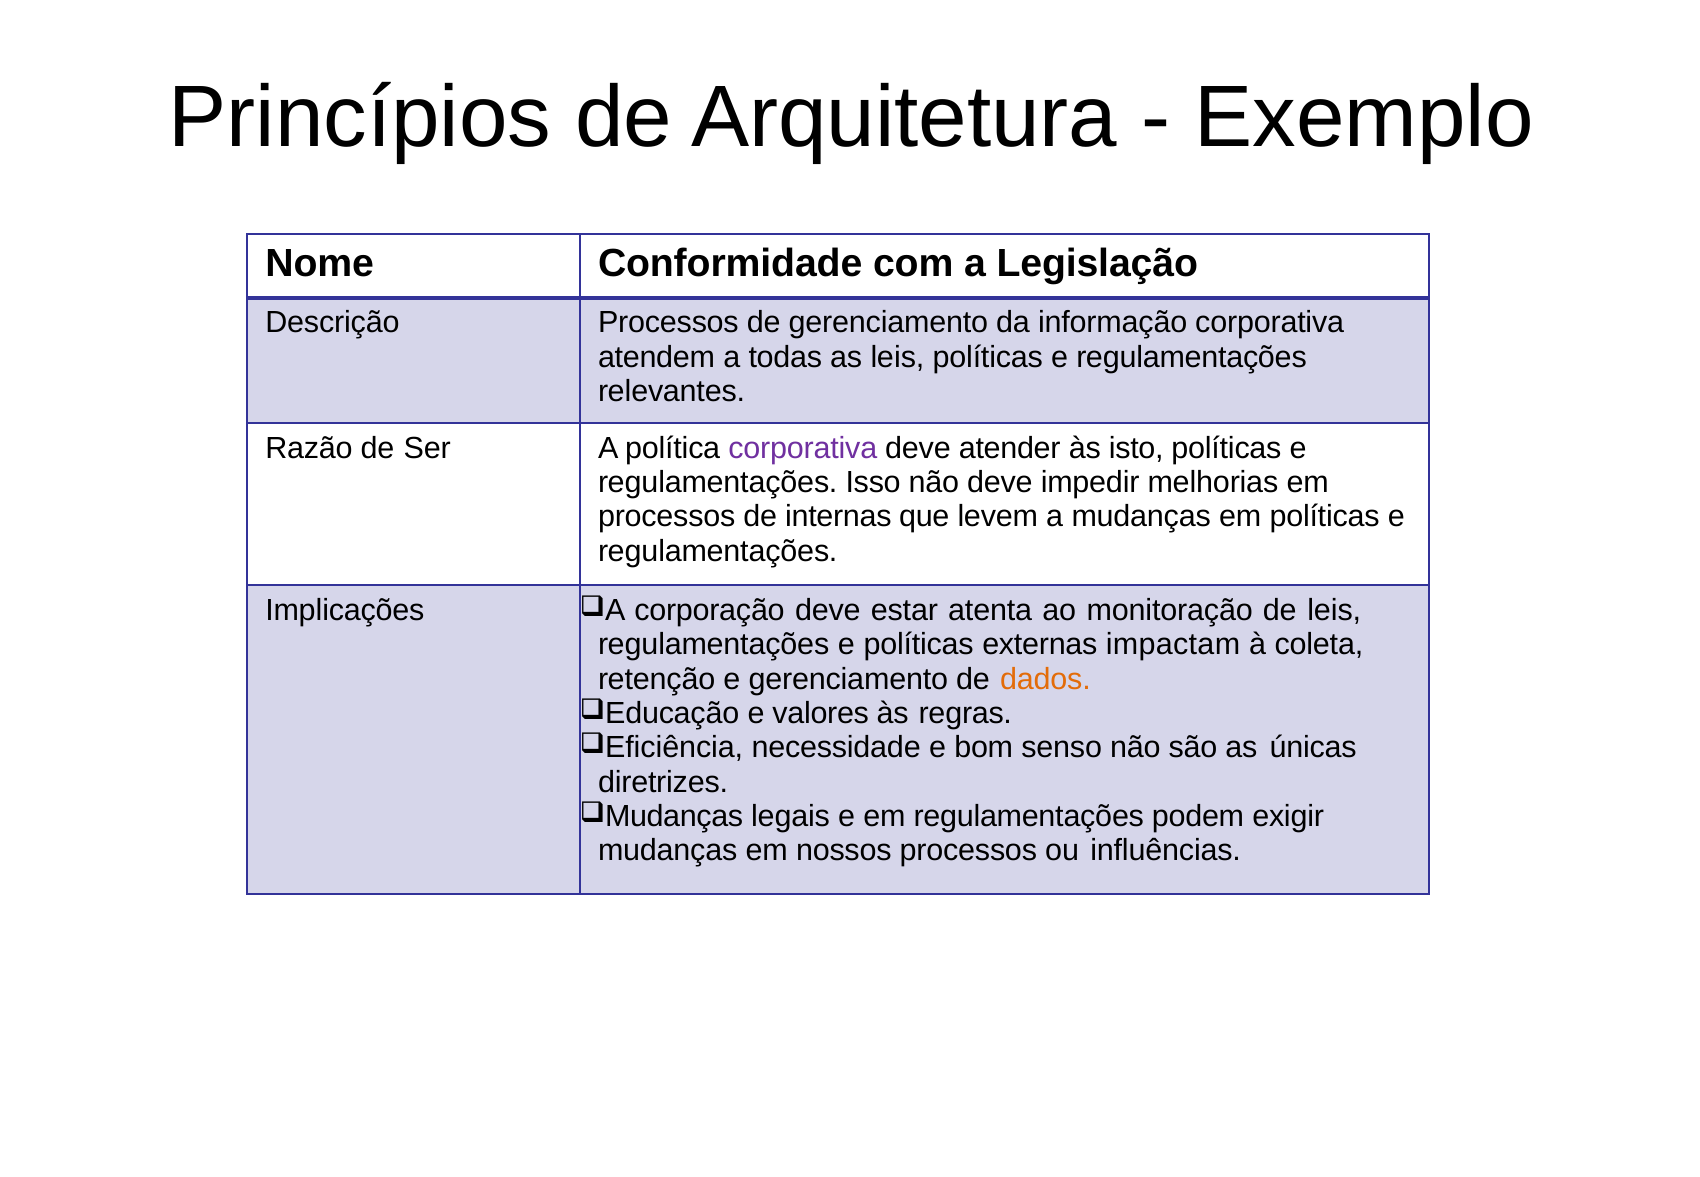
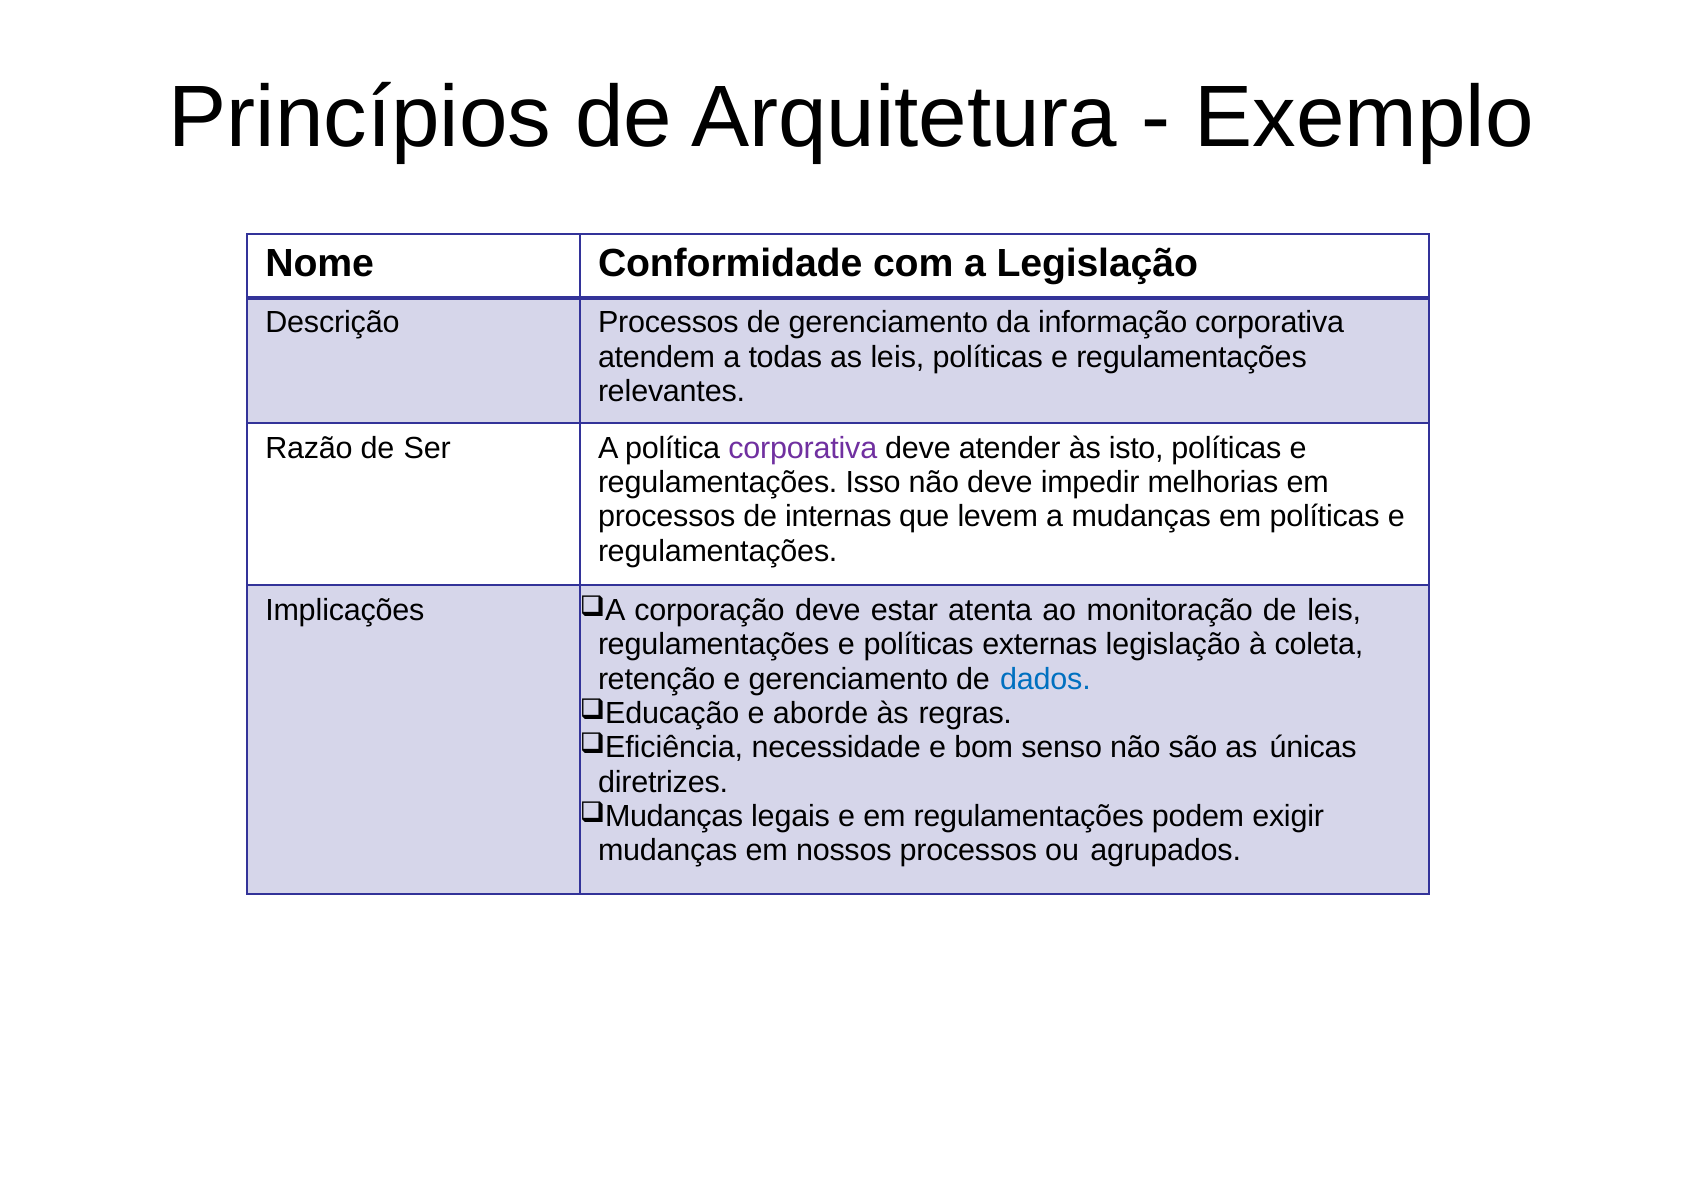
externas impactam: impactam -> legislação (1173, 645)
dados colour: orange -> blue (1045, 679)
valores: valores -> aborde (821, 713)
influências: influências -> agrupados (1166, 850)
